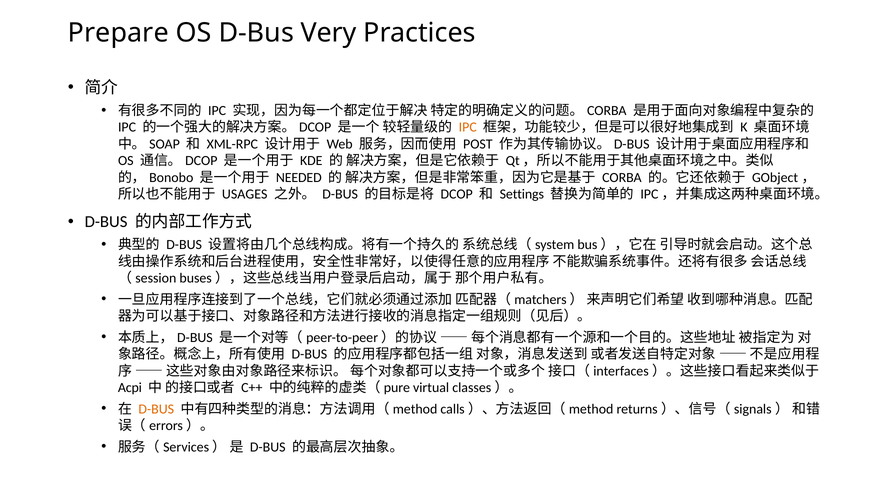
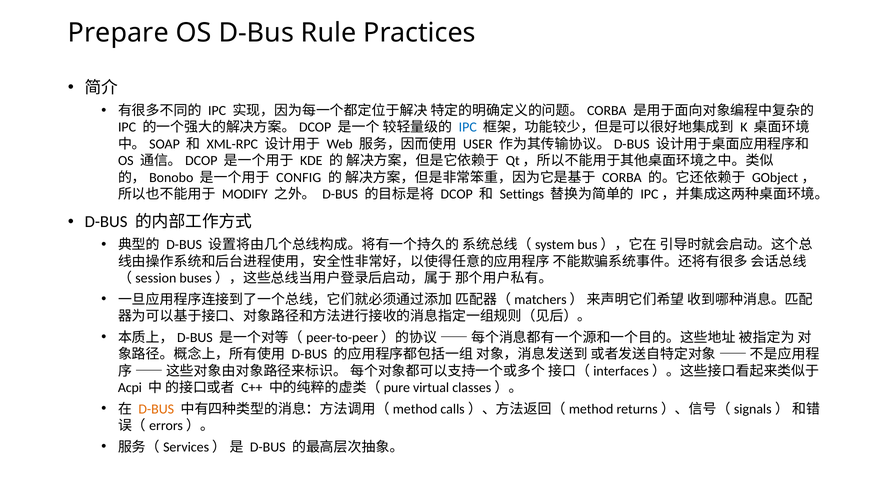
Very: Very -> Rule (329, 33)
IPC colour: orange -> blue (468, 127)
POST: POST -> USER (478, 144)
NEEDED: NEEDED -> CONFIG (299, 177)
USAGES: USAGES -> MODIFY (245, 194)
